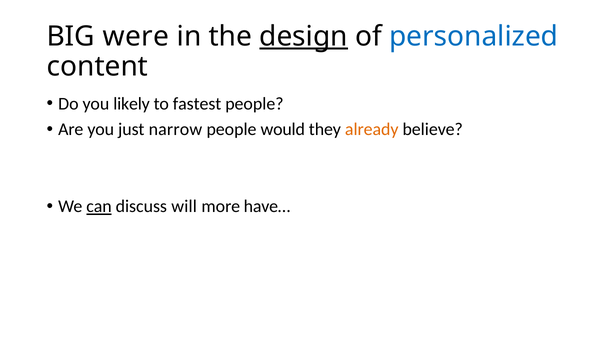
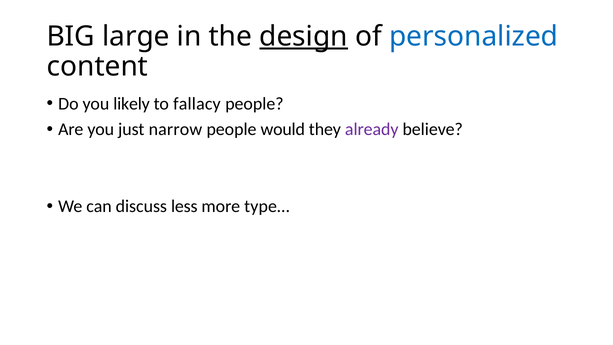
were: were -> large (136, 36)
fastest: fastest -> fallacy (197, 104)
already colour: orange -> purple (372, 129)
can underline: present -> none (99, 206)
will: will -> less (184, 206)
have…: have… -> type… (267, 206)
